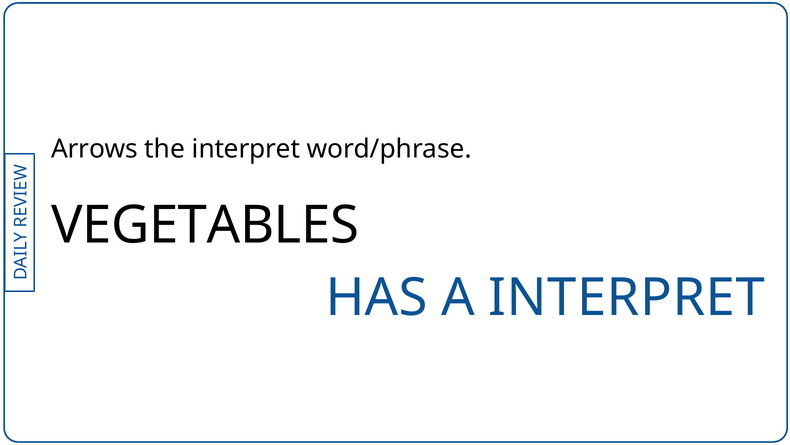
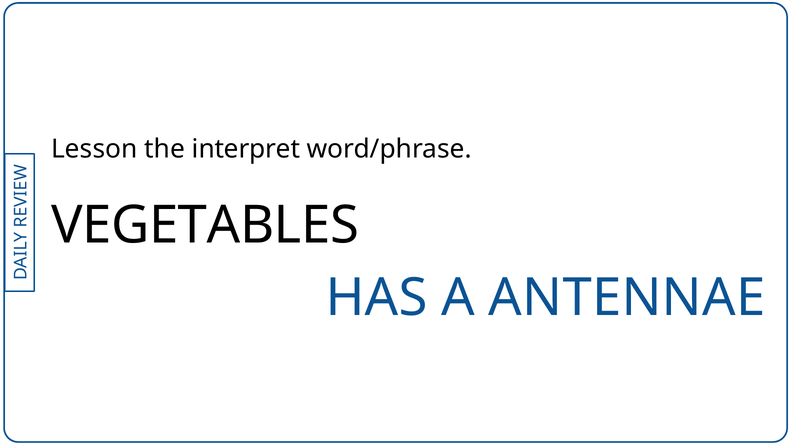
Arrows: Arrows -> Lesson (94, 149)
A INTERPRET: INTERPRET -> ANTENNAE (627, 298)
